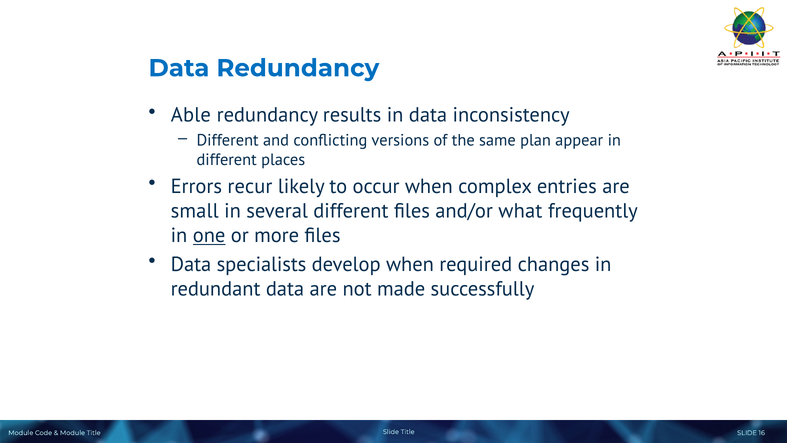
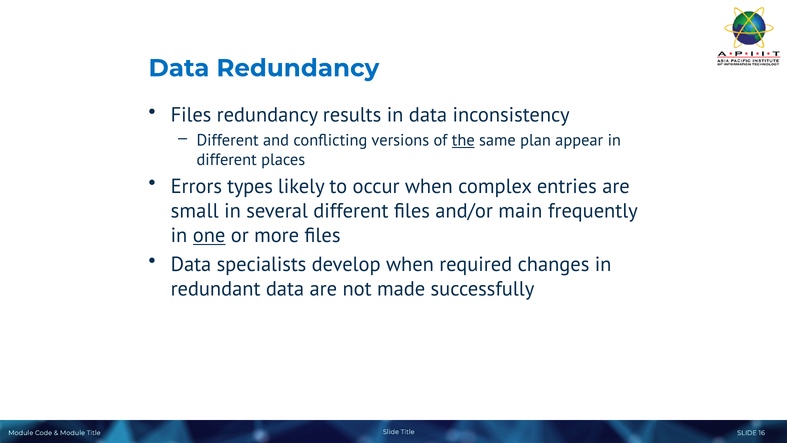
Able: Able -> Files (191, 115)
the underline: none -> present (463, 140)
recur: recur -> types (250, 186)
what: what -> main (520, 211)
